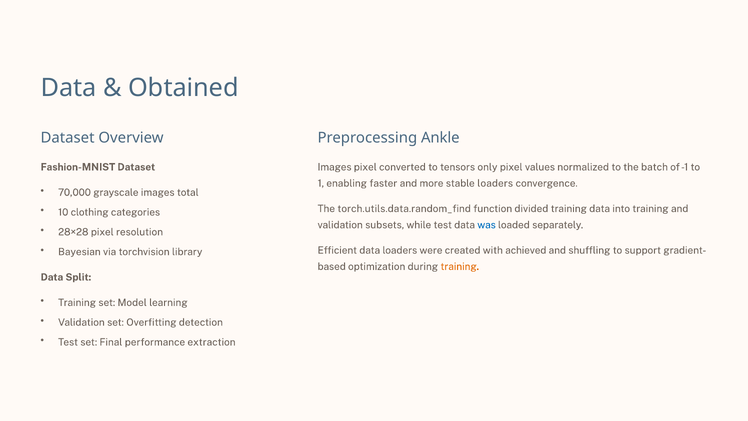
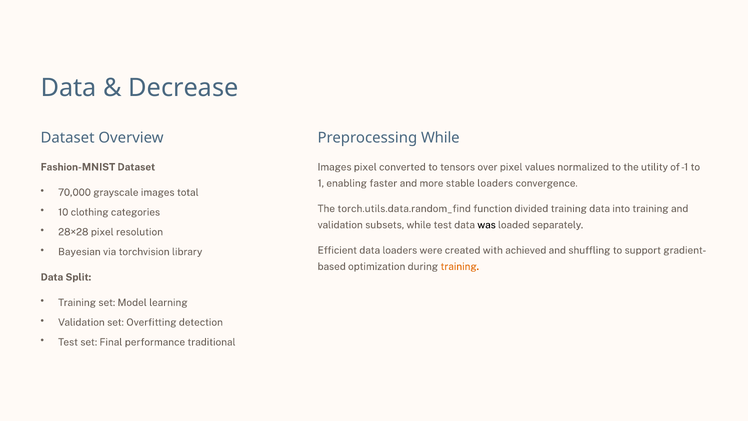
Obtained: Obtained -> Decrease (183, 88)
Preprocessing Ankle: Ankle -> While (440, 138)
only: only -> over (487, 167)
batch: batch -> utility (655, 167)
was colour: blue -> black (487, 225)
extraction: extraction -> traditional (211, 342)
